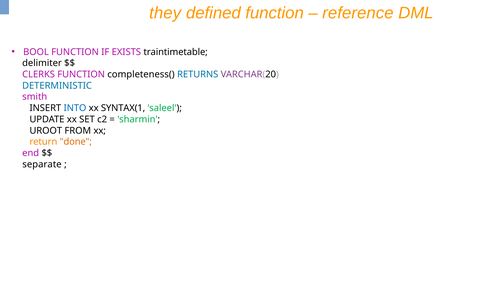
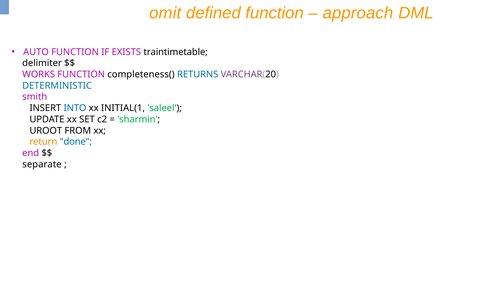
they: they -> omit (165, 13)
reference: reference -> approach (358, 13)
BOOL: BOOL -> AUTO (36, 52)
CLERKS: CLERKS -> WORKS (39, 74)
SYNTAX(1: SYNTAX(1 -> INITIAL(1 (123, 108)
done colour: orange -> blue (76, 142)
